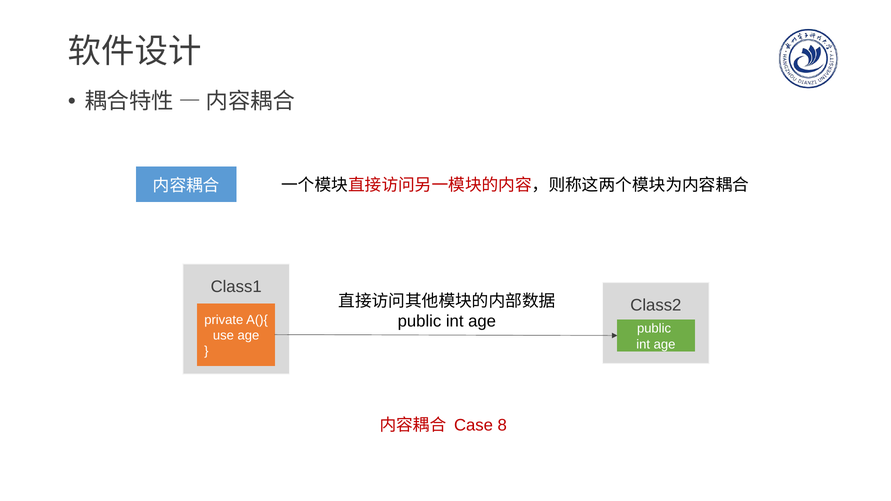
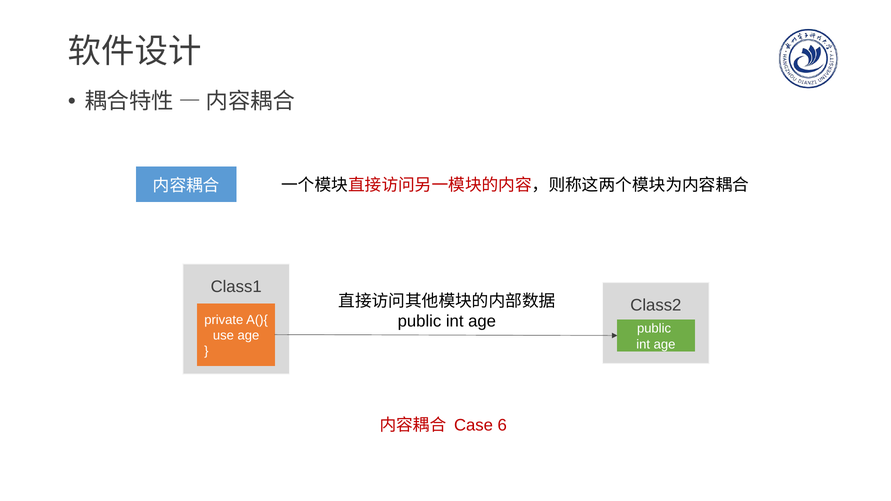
8: 8 -> 6 (502, 425)
